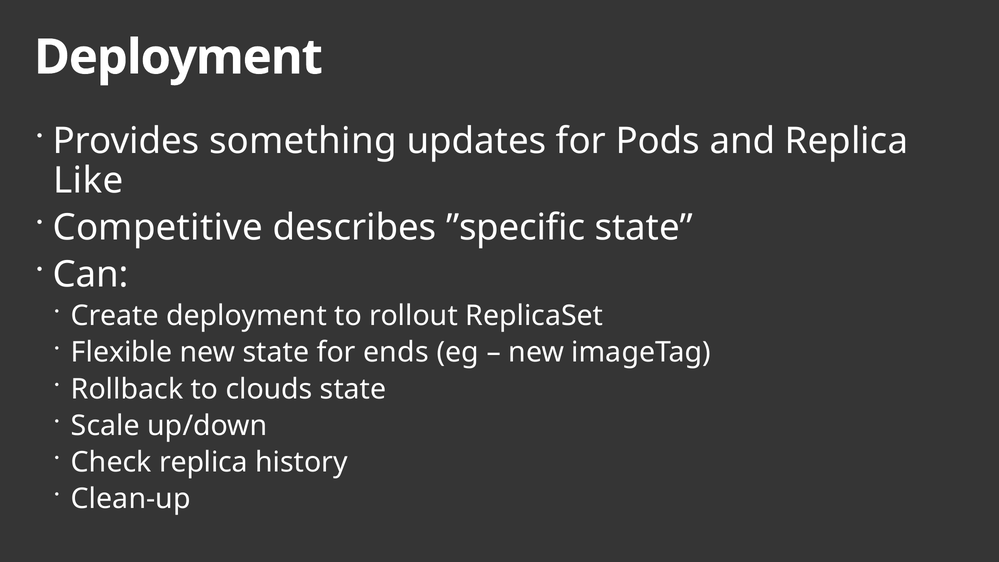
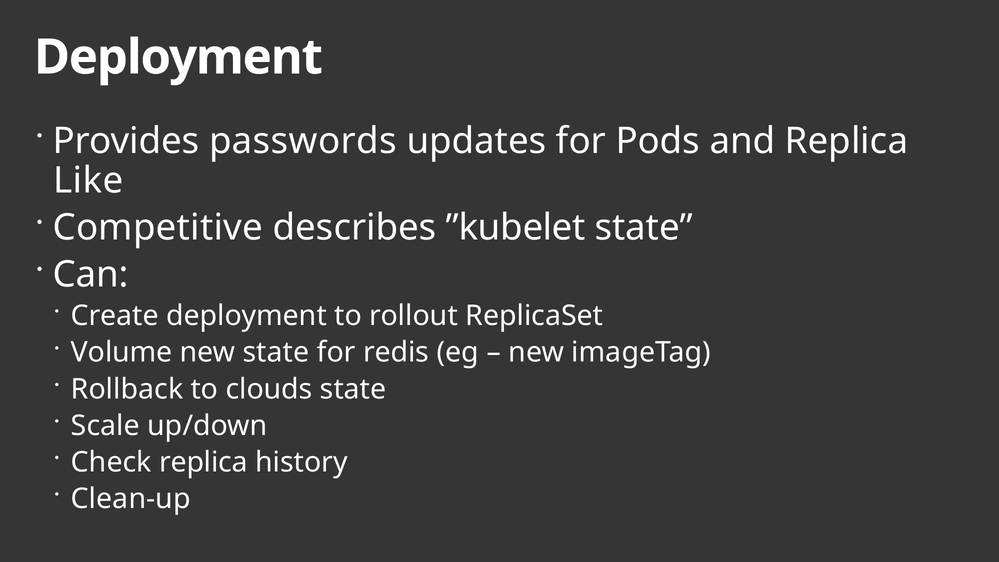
something: something -> passwords (303, 141)
”specific: ”specific -> ”kubelet (516, 228)
Flexible: Flexible -> Volume (122, 352)
ends: ends -> redis (396, 352)
